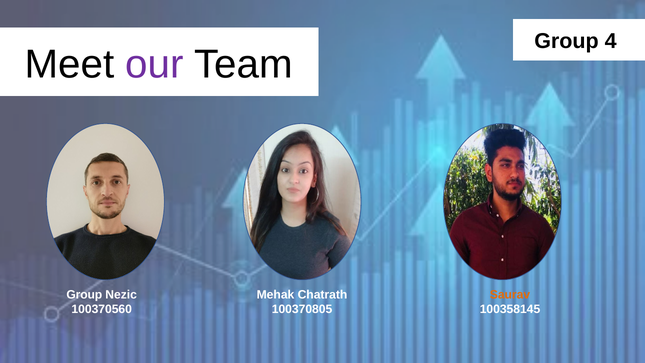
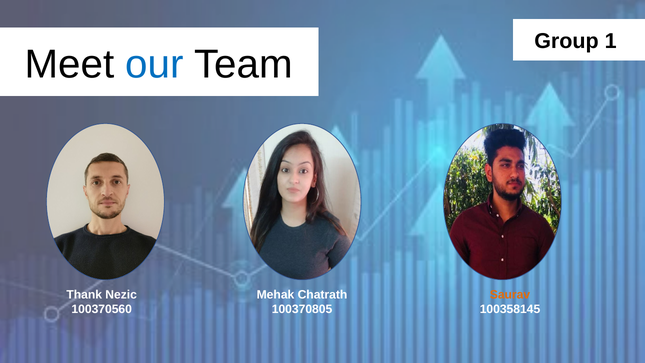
4: 4 -> 1 (611, 41)
our colour: purple -> blue (154, 64)
Group: Group -> Thank (84, 295)
